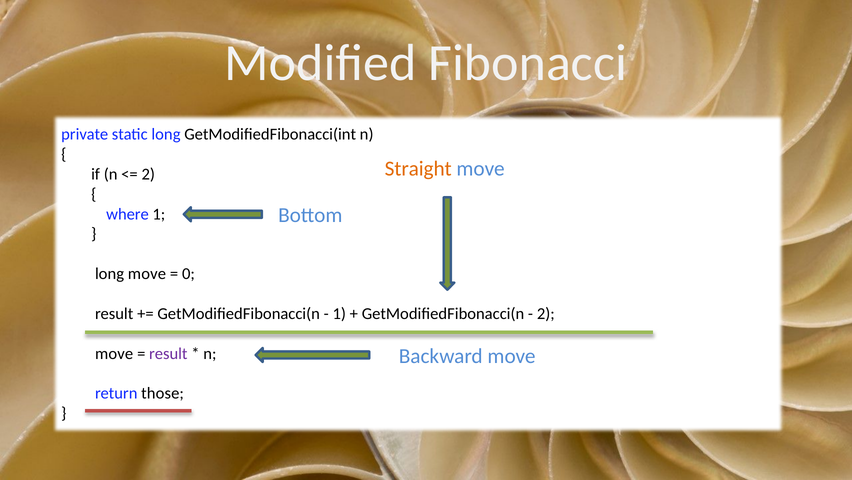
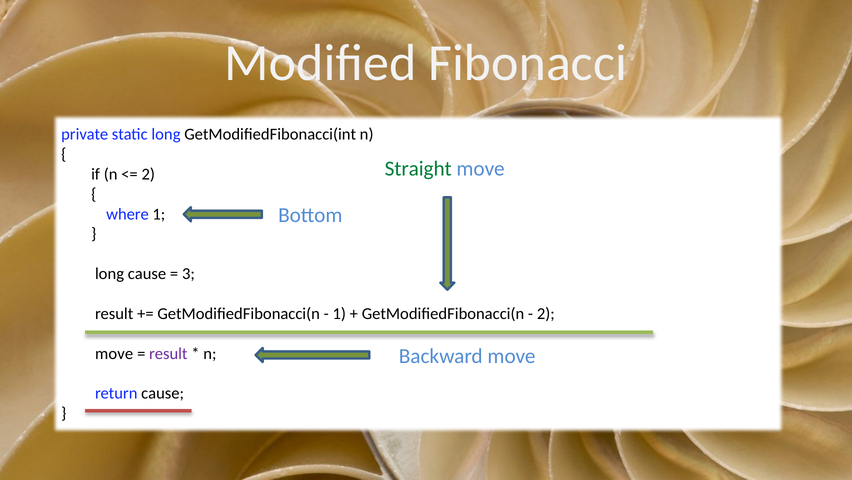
Straight colour: orange -> green (418, 169)
long move: move -> cause (147, 273)
0: 0 -> 3 (188, 273)
return those: those -> cause (163, 393)
